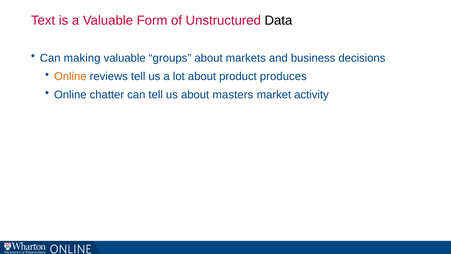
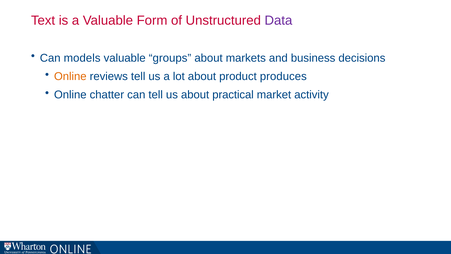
Data colour: black -> purple (278, 21)
making: making -> models (82, 58)
masters: masters -> practical (233, 95)
